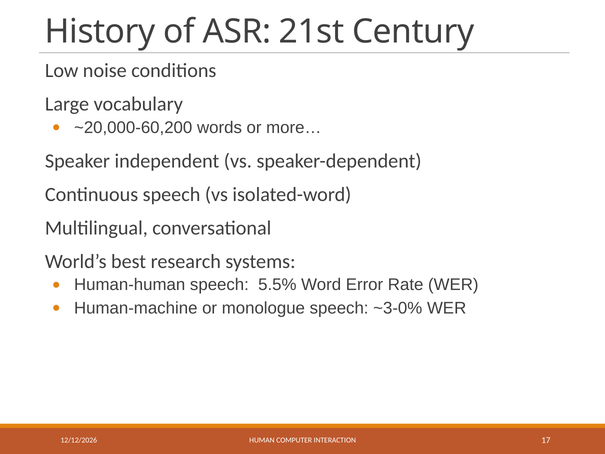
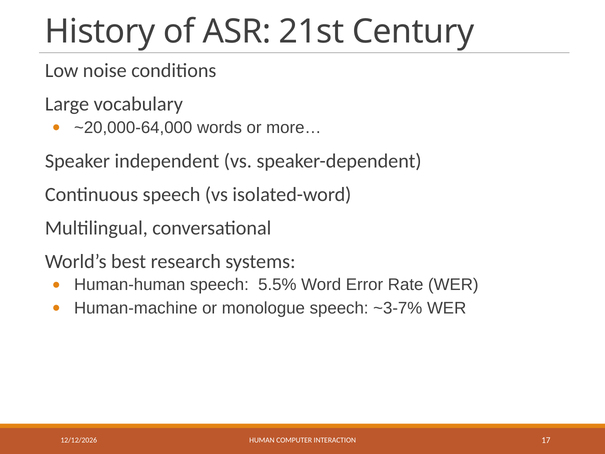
~20,000-60,200: ~20,000-60,200 -> ~20,000-64,000 (133, 127)
~3-0%: ~3-0% -> ~3-7% (398, 308)
